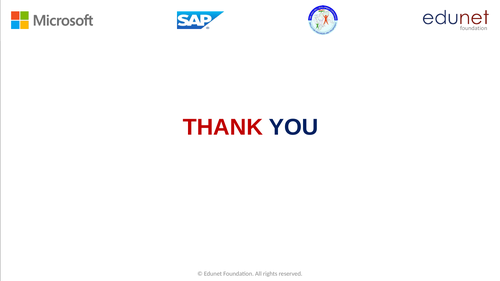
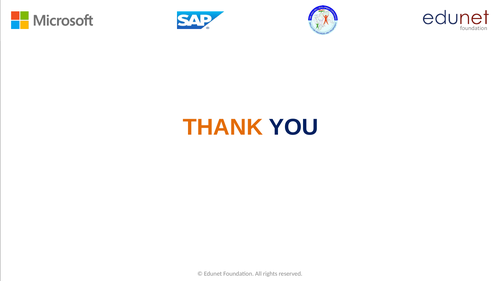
THANK colour: red -> orange (223, 128)
